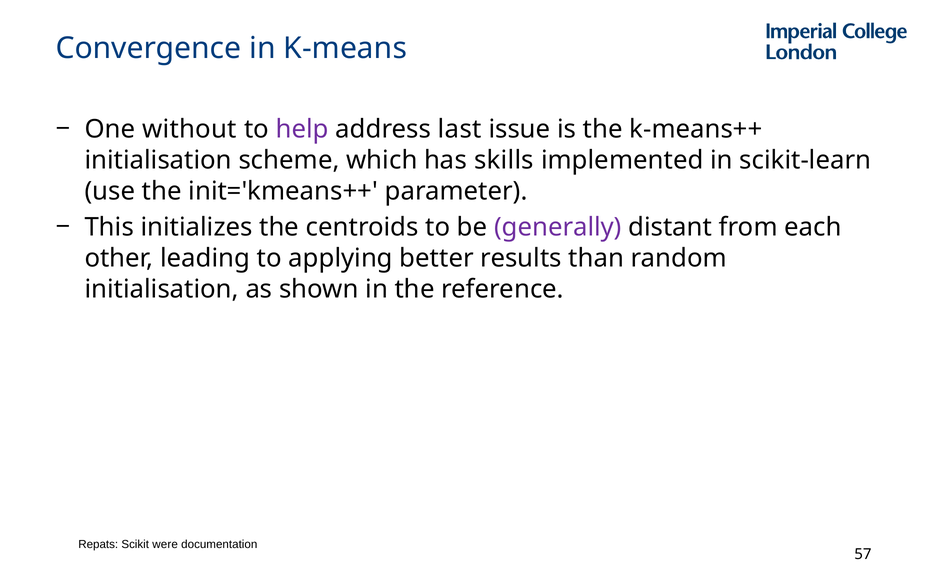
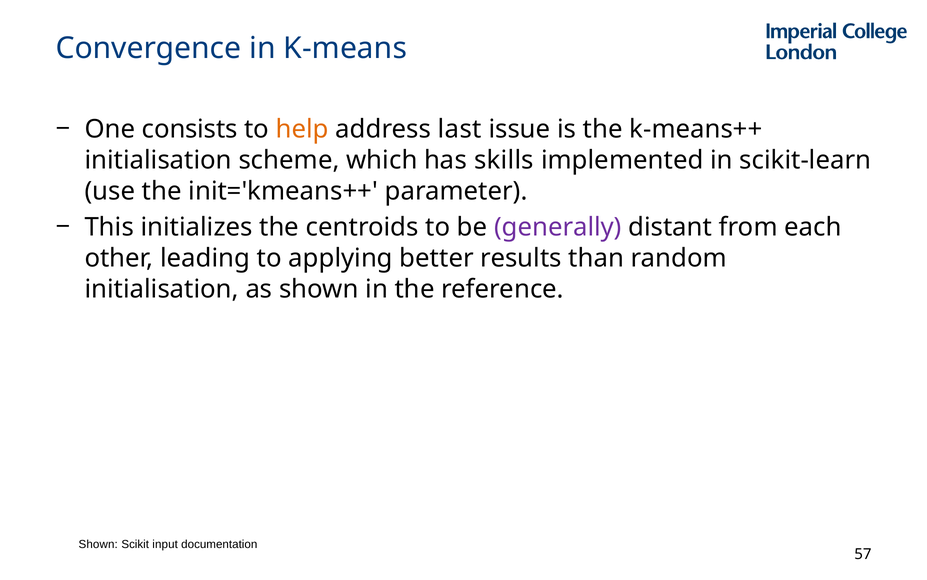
without: without -> consists (190, 129)
help colour: purple -> orange (302, 129)
Repats: Repats -> Shown (98, 544)
were: were -> input (165, 544)
